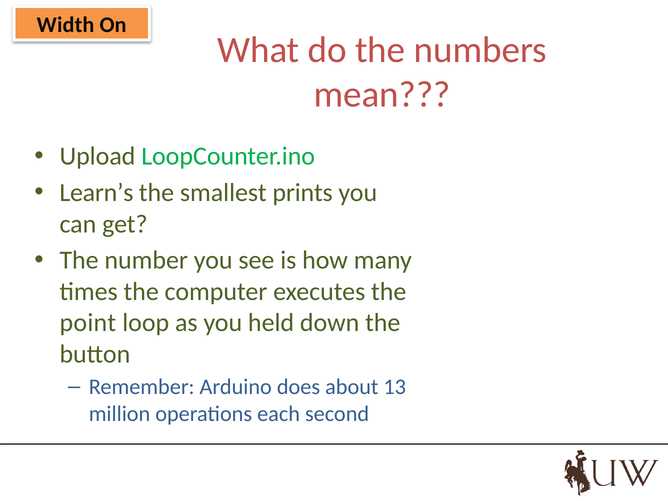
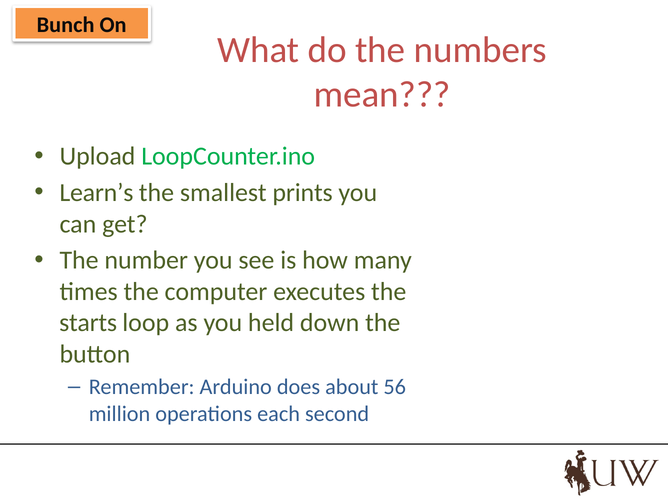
Width: Width -> Bunch (66, 25)
point: point -> starts (88, 323)
13: 13 -> 56 (395, 387)
